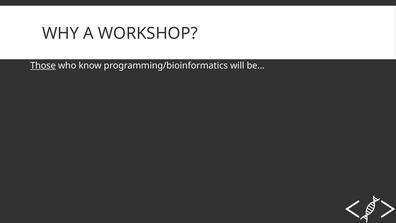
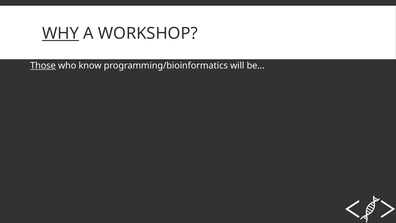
WHY underline: none -> present (60, 33)
